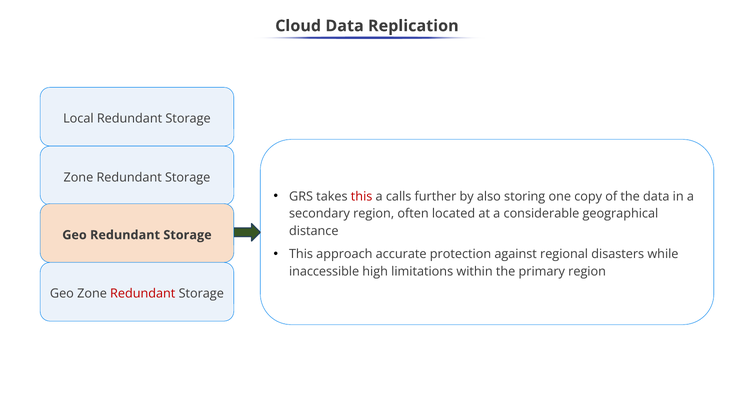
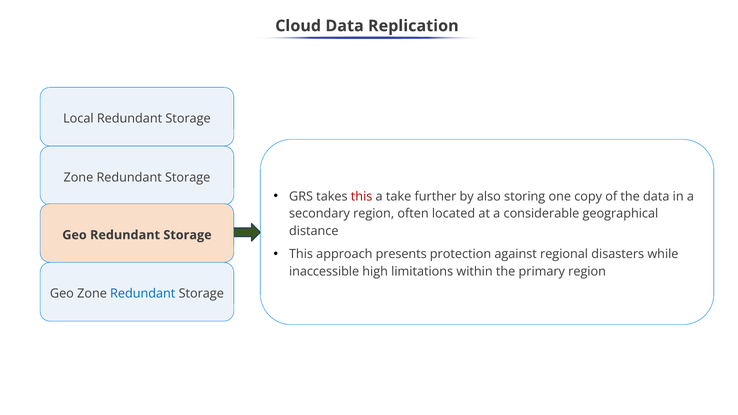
calls: calls -> take (399, 196)
accurate: accurate -> presents (401, 254)
Redundant colour: red -> blue (143, 294)
